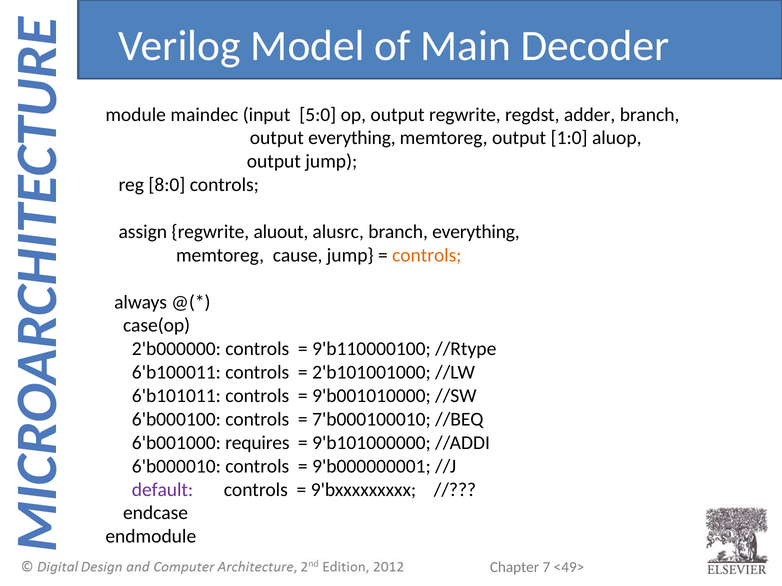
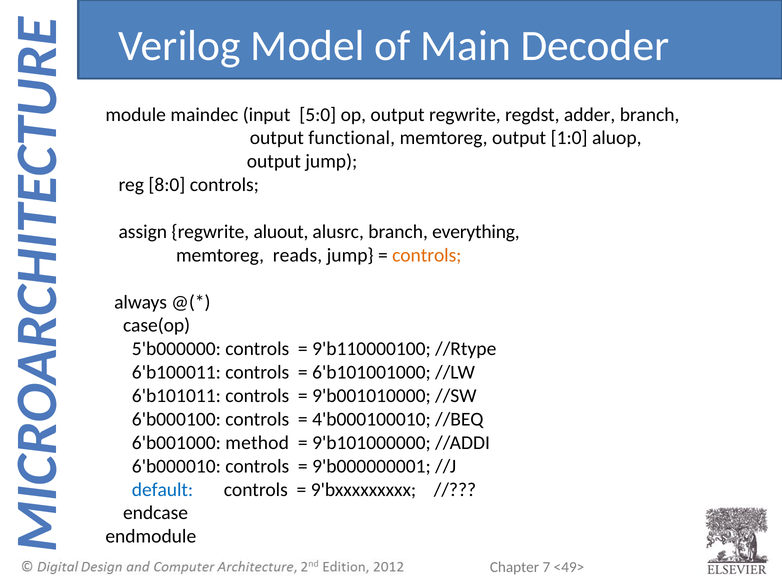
output everything: everything -> functional (352, 138)
cause: cause -> reads (297, 255)
2'b000000: 2'b000000 -> 5'b000000 (176, 349)
2'b101001000: 2'b101001000 -> 6'b101001000 (371, 373)
7'b000100010: 7'b000100010 -> 4'b000100010 (371, 420)
requires: requires -> method (257, 443)
default colour: purple -> blue (162, 490)
